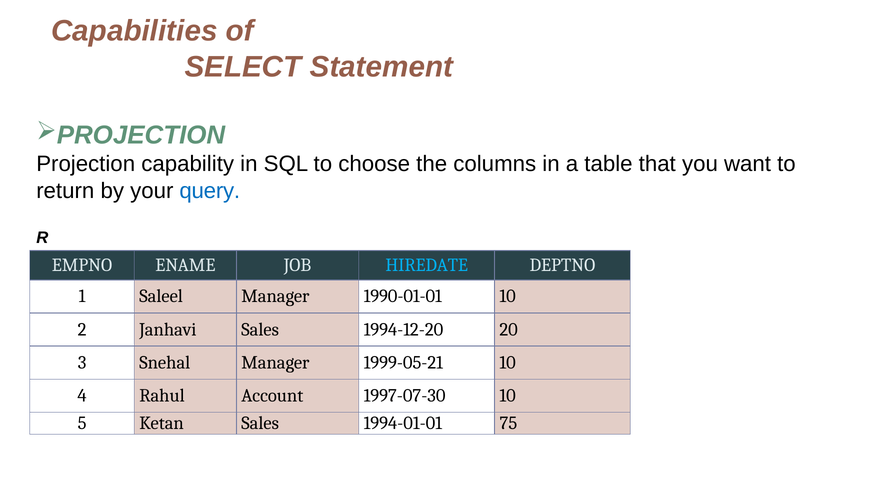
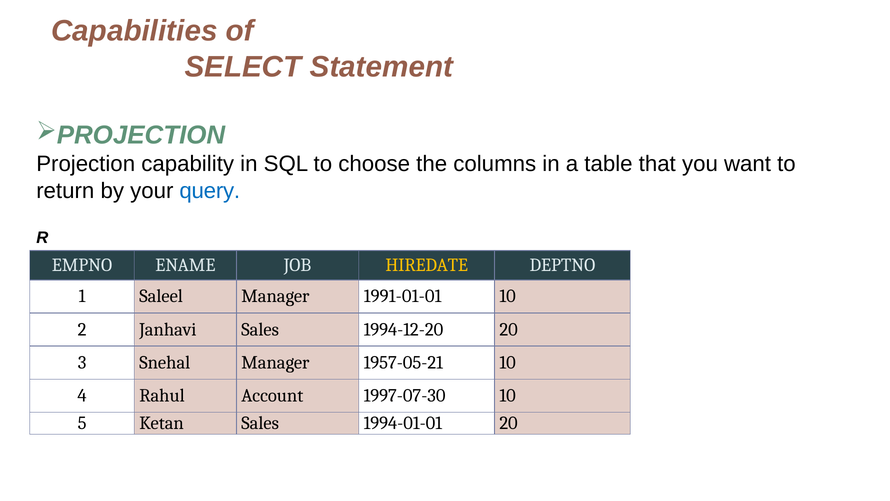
HIREDATE colour: light blue -> yellow (427, 265)
1990-01-01: 1990-01-01 -> 1991-01-01 (403, 296)
1999-05-21: 1999-05-21 -> 1957-05-21 (403, 362)
1994-01-01 75: 75 -> 20 (509, 423)
